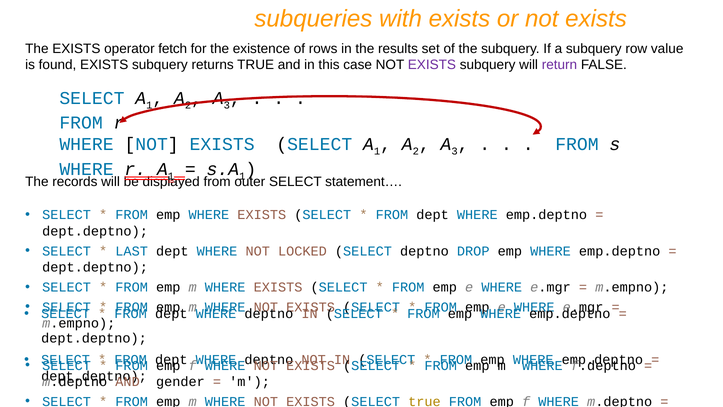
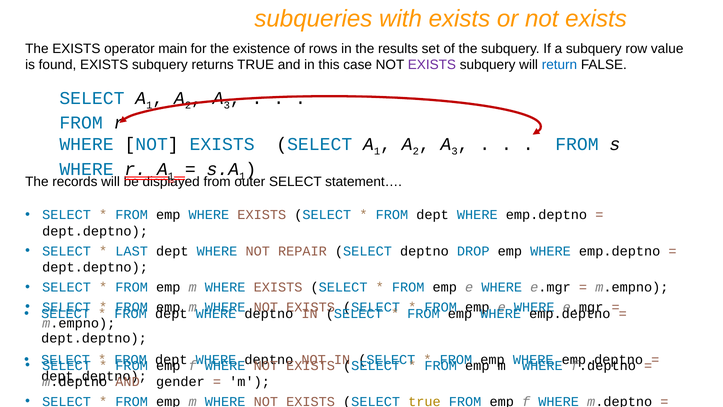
fetch: fetch -> main (173, 49)
return colour: purple -> blue (559, 65)
LOCKED: LOCKED -> REPAIR (302, 251)
